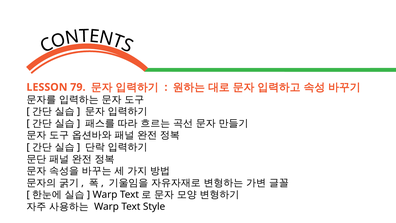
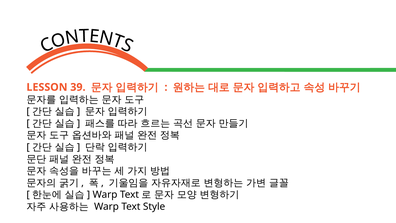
79: 79 -> 39 (78, 87)
